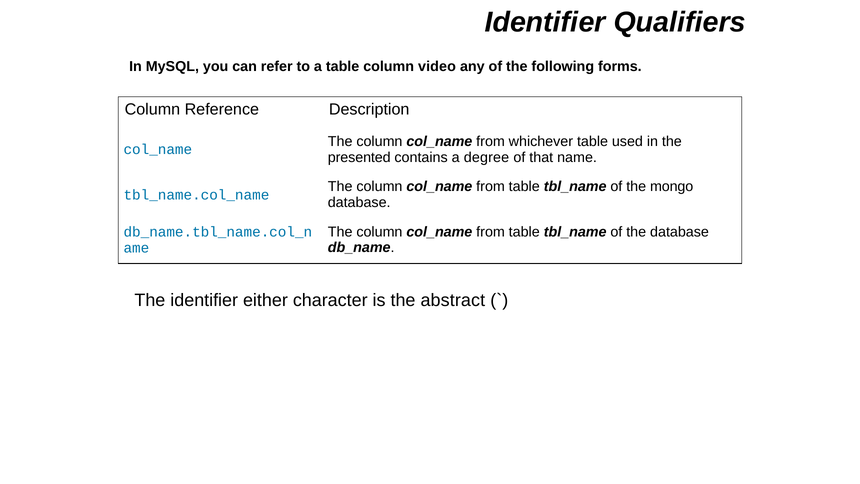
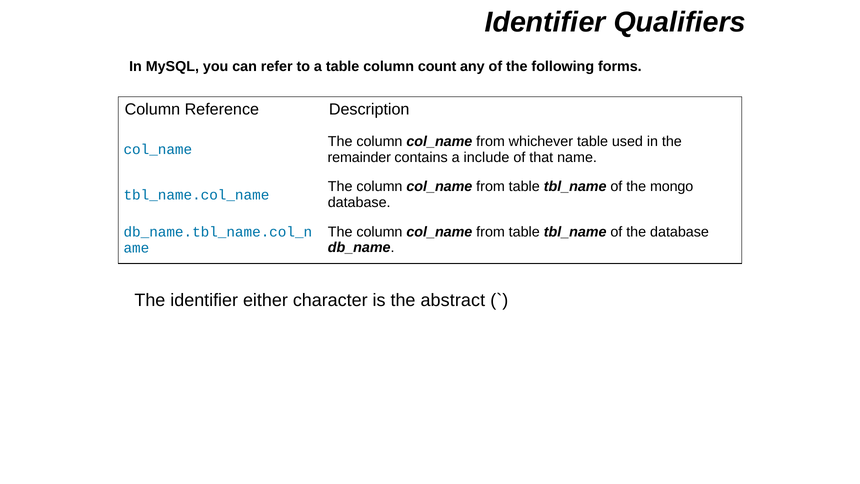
video: video -> count (437, 67)
presented: presented -> remainder (359, 157)
degree: degree -> include (487, 157)
